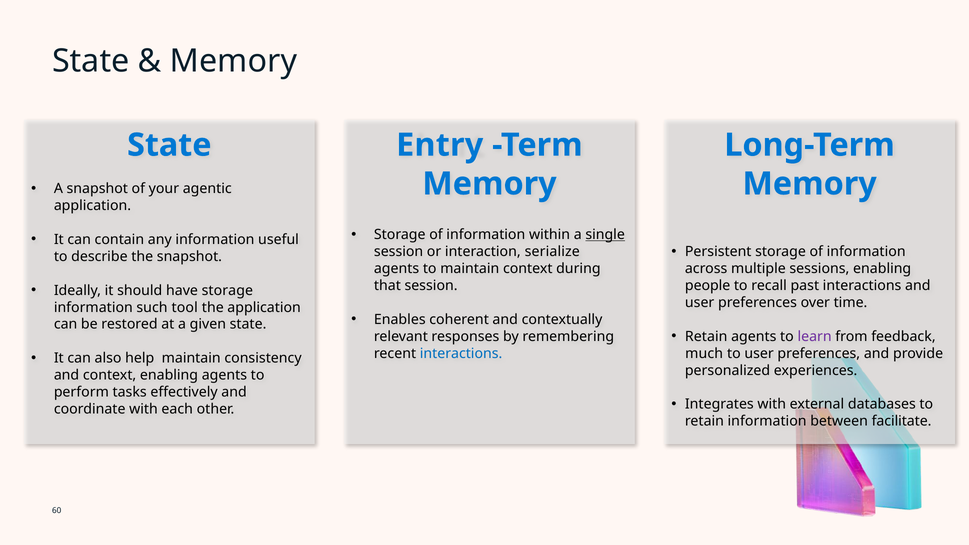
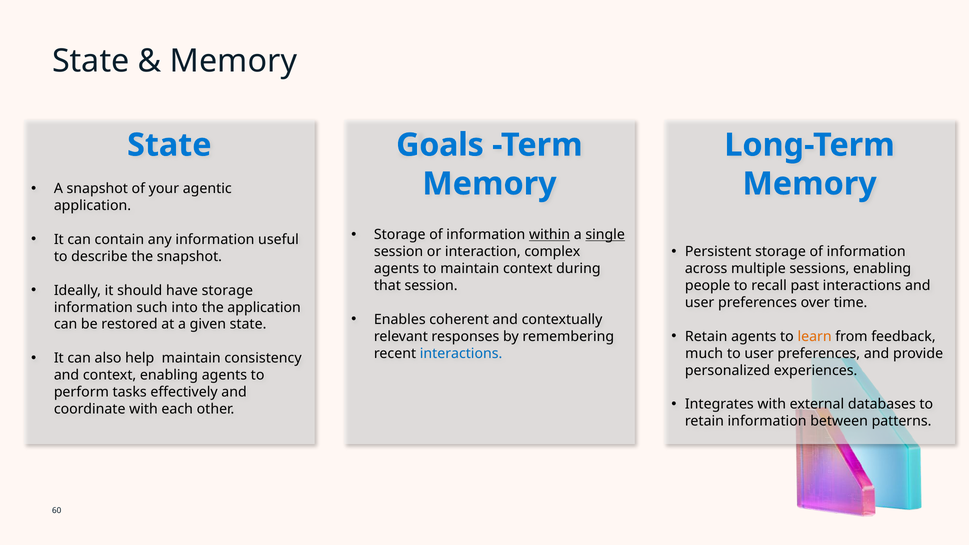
Entry: Entry -> Goals (440, 145)
within underline: none -> present (550, 235)
serialize: serialize -> complex (552, 252)
tool: tool -> into (185, 307)
learn colour: purple -> orange (815, 336)
facilitate: facilitate -> patterns (902, 421)
